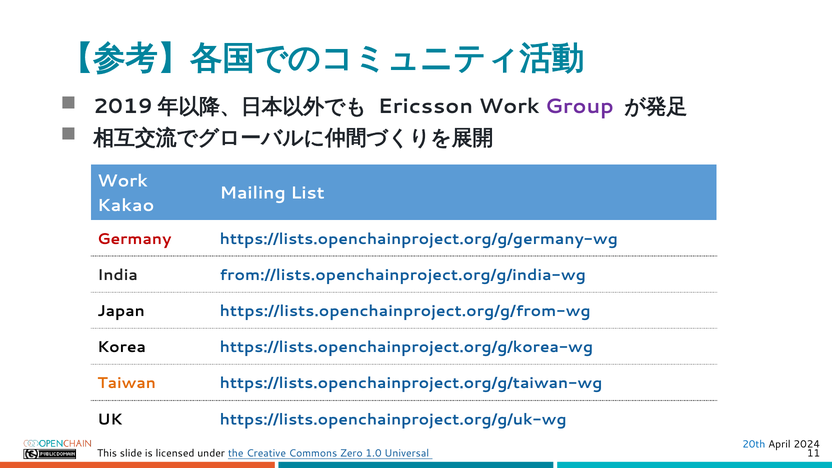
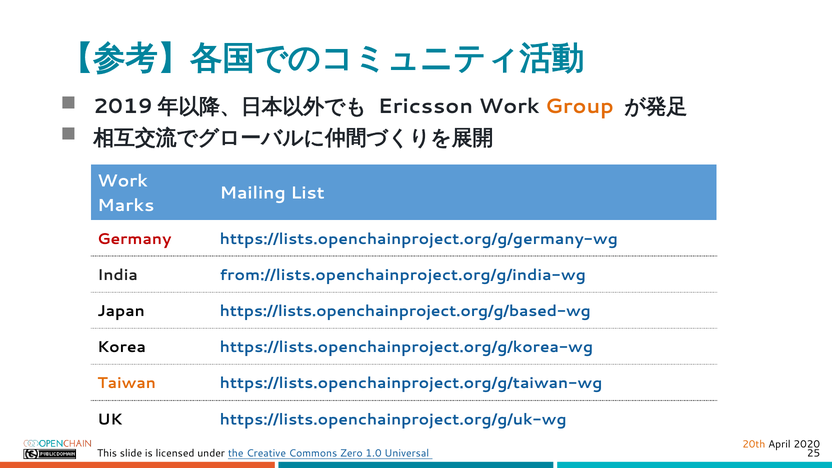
Group colour: purple -> orange (579, 107)
Kakao: Kakao -> Marks (126, 206)
https://lists.openchainproject.org/g/from-wg: https://lists.openchainproject.org/g/from-wg -> https://lists.openchainproject.org/g/based-wg (405, 311)
20th colour: blue -> orange (754, 444)
2024: 2024 -> 2020 (807, 444)
11: 11 -> 25 (814, 454)
